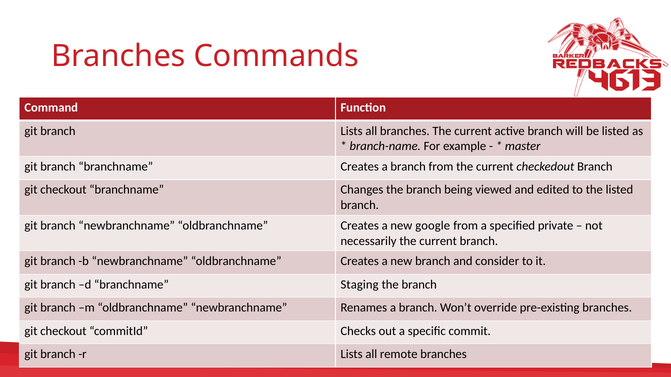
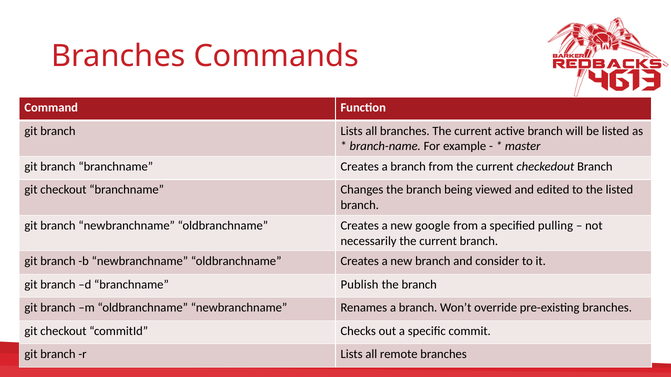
private: private -> pulling (556, 226)
Staging: Staging -> Publish (360, 285)
